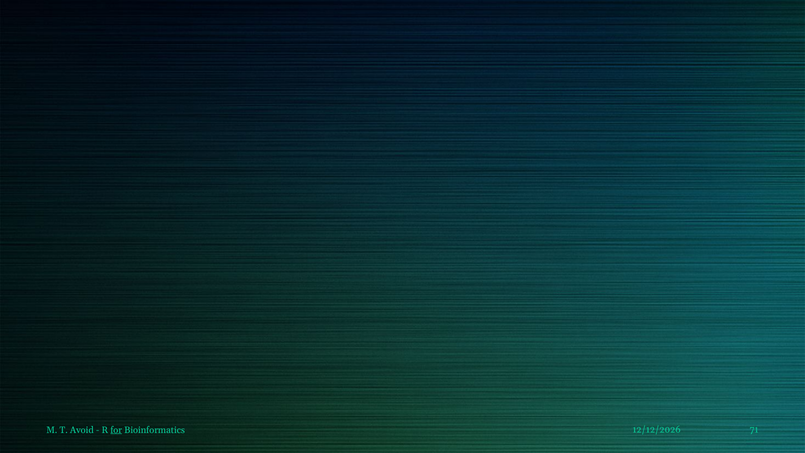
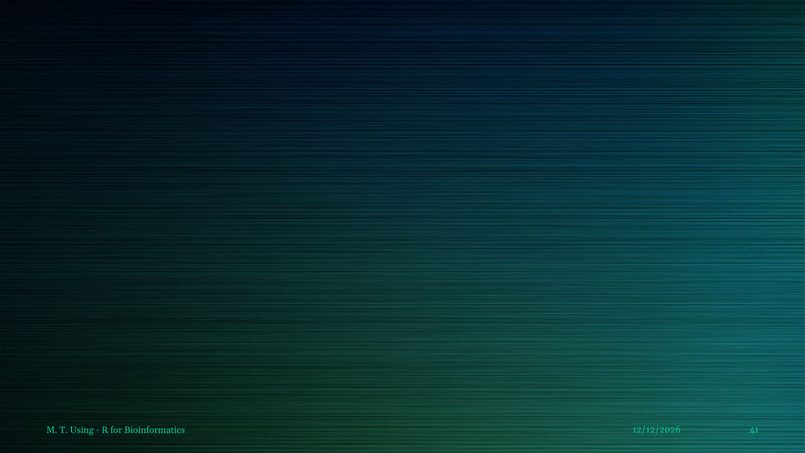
Avoid: Avoid -> Using (82, 430)
for underline: present -> none (116, 430)
71: 71 -> 41 (754, 429)
